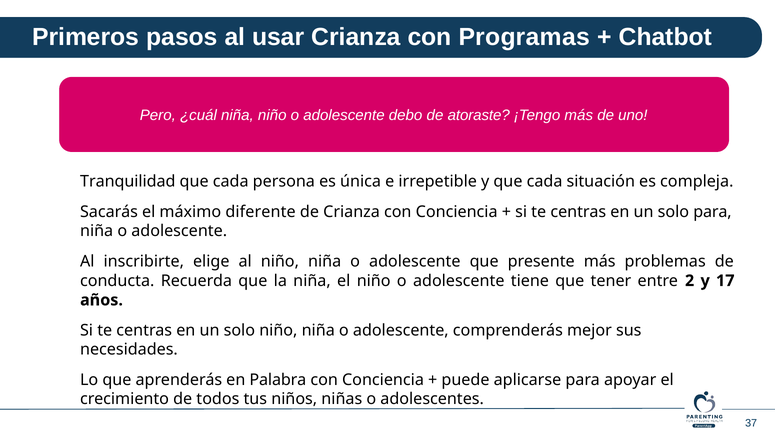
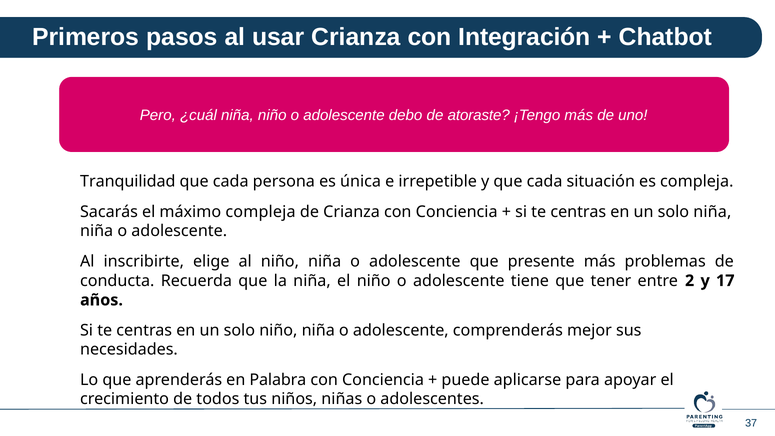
Programas: Programas -> Integración (524, 37)
máximo diferente: diferente -> compleja (261, 212)
solo para: para -> niña (712, 212)
